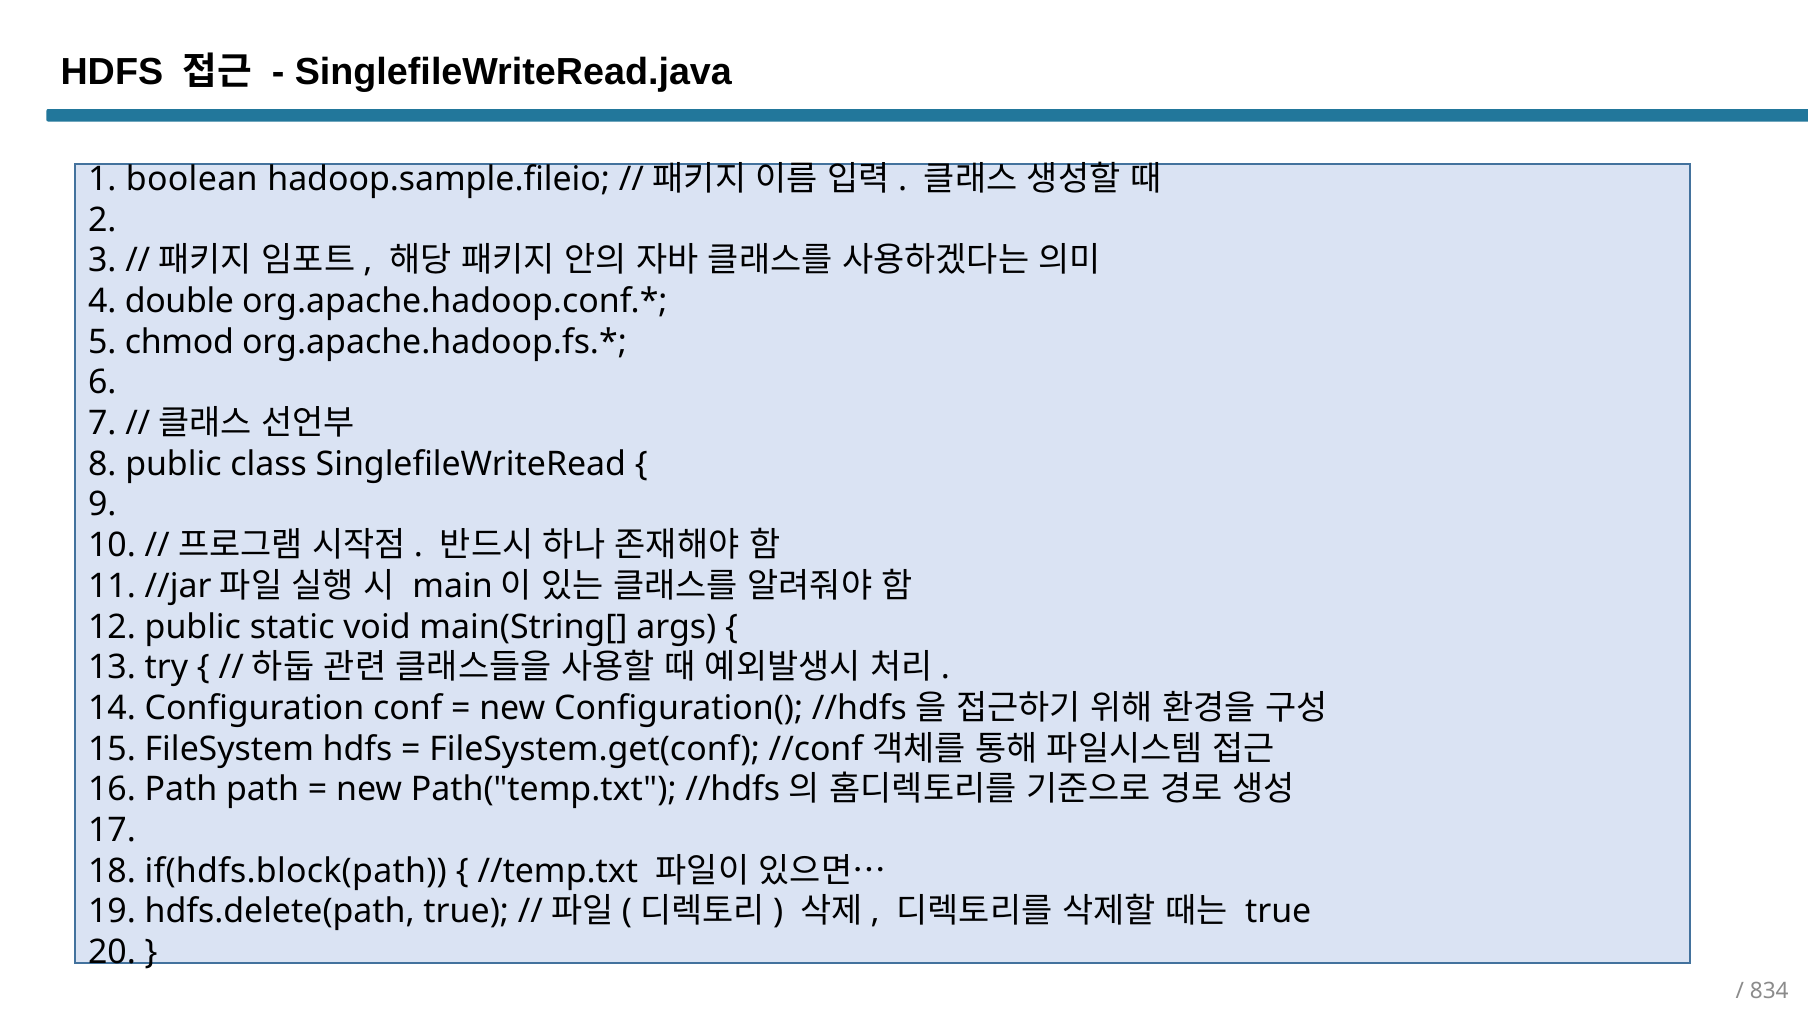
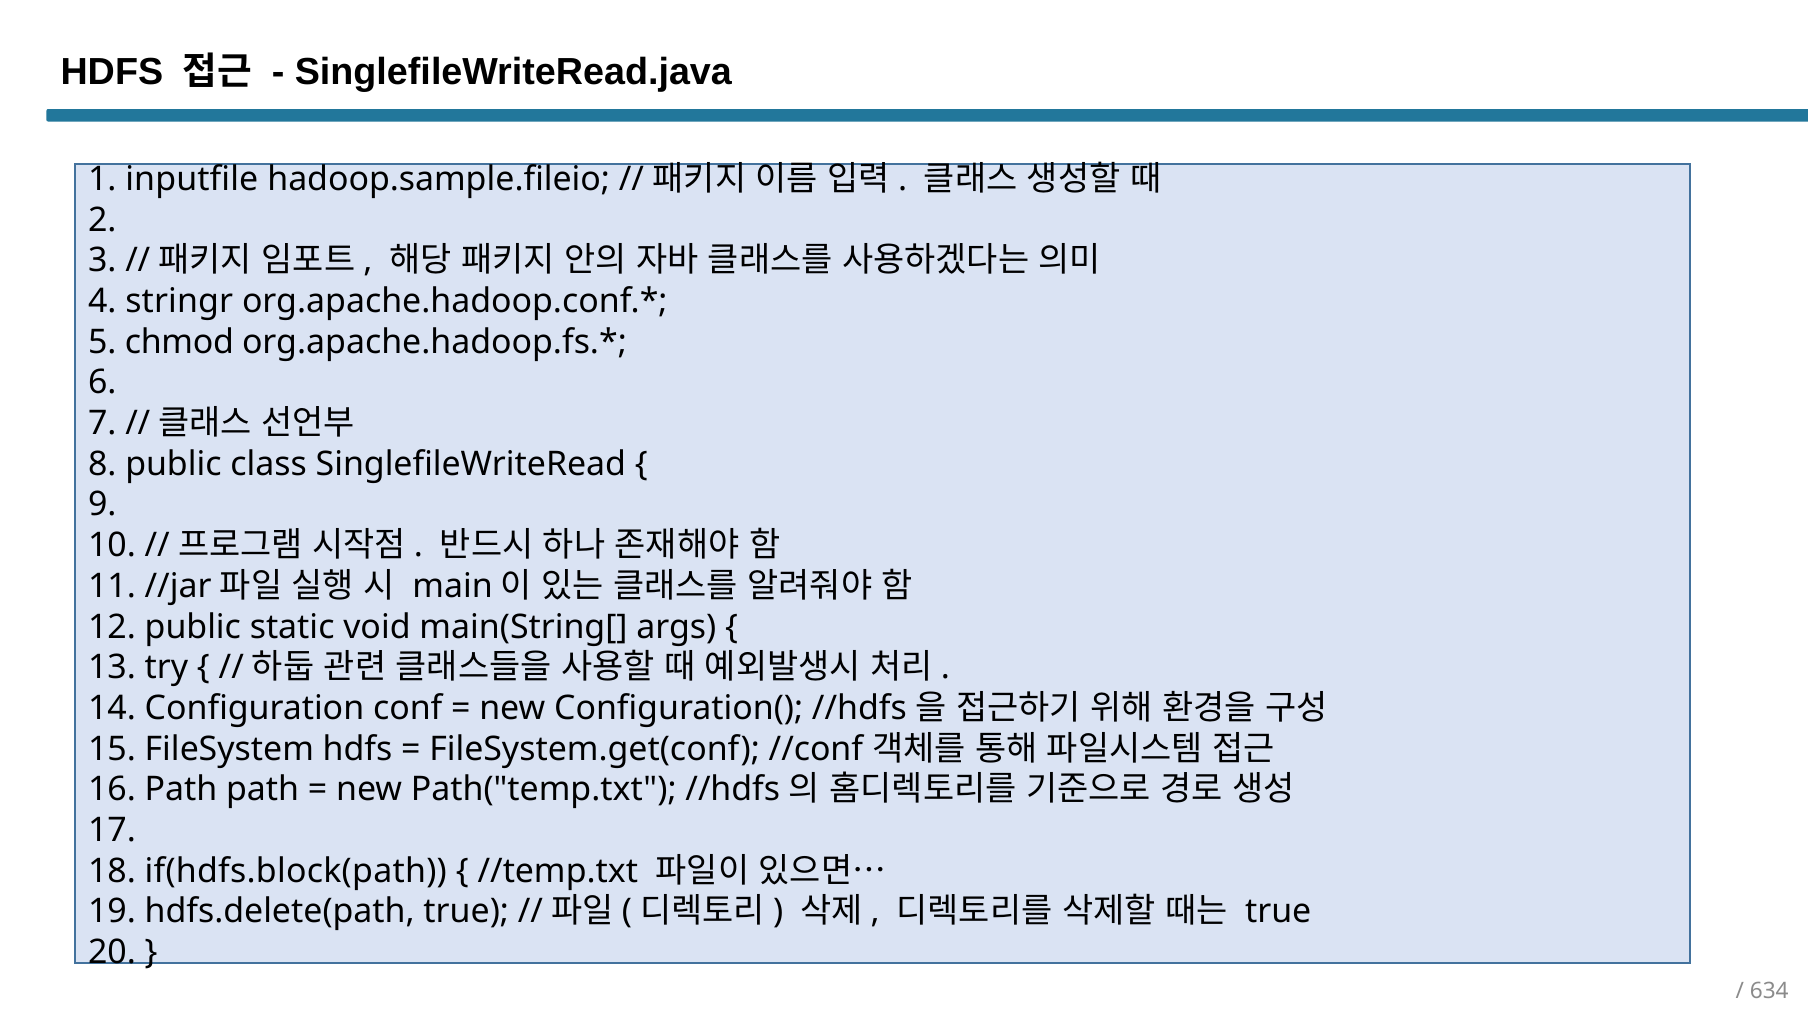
boolean: boolean -> inputfile (192, 179)
double: double -> stringr (179, 301)
834: 834 -> 634 (1769, 991)
